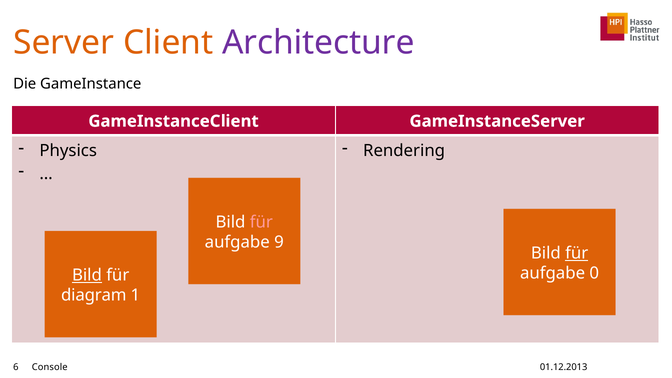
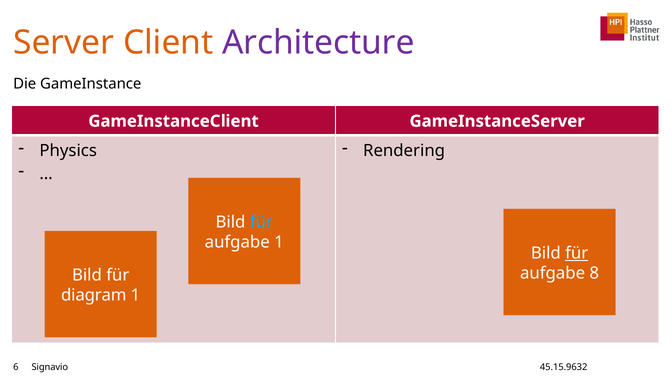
für colour: pink -> light blue (261, 222)
aufgabe 9: 9 -> 1 (279, 242)
0: 0 -> 8 (594, 273)
Bild underline: present -> none (87, 275)
Console: Console -> Signavio (50, 367)
01.12.2013: 01.12.2013 -> 45.15.9632 (564, 367)
